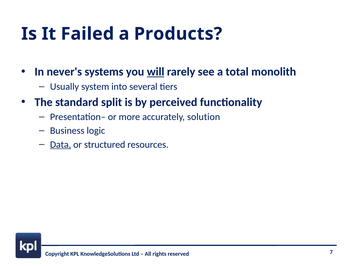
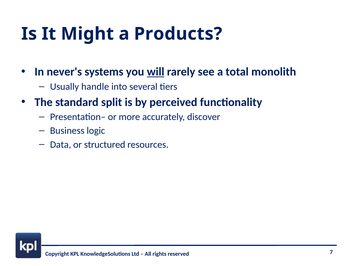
Failed: Failed -> Might (87, 34)
system: system -> handle (95, 86)
solution: solution -> discover (204, 117)
Data underline: present -> none (61, 144)
